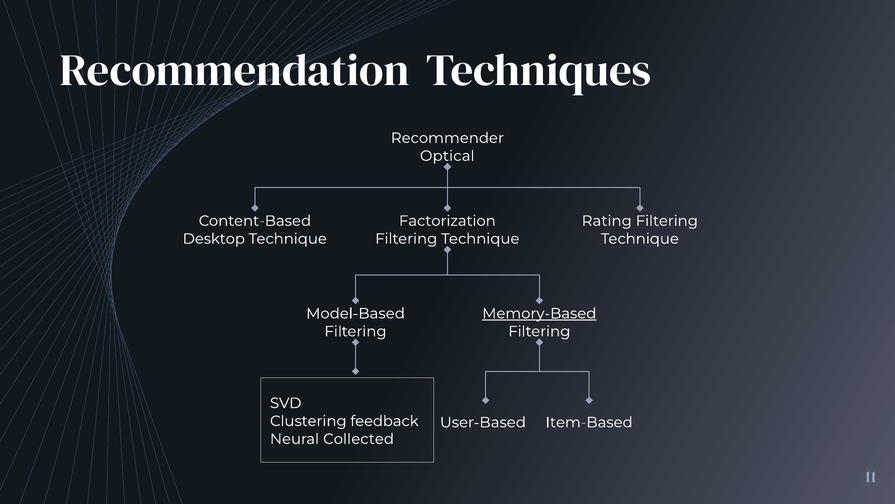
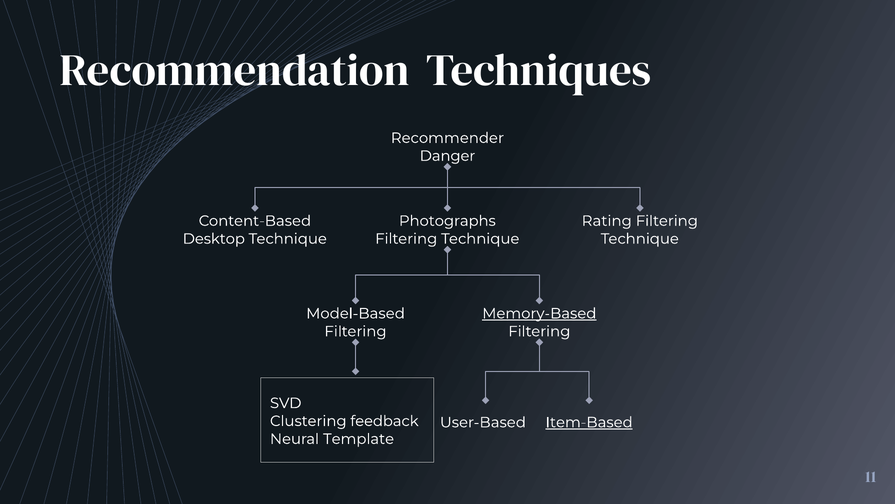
Optical: Optical -> Danger (447, 156)
Factorization: Factorization -> Photographs (447, 221)
Item-Based underline: none -> present (589, 422)
Collected: Collected -> Template (359, 439)
